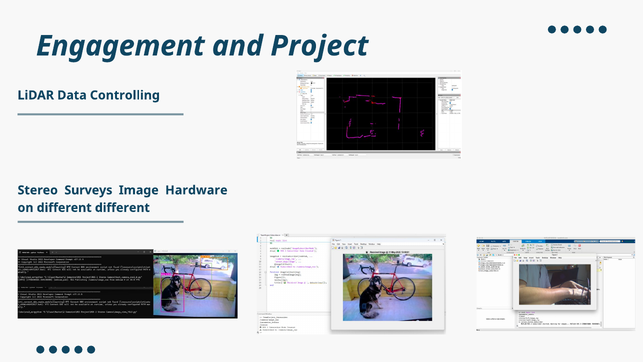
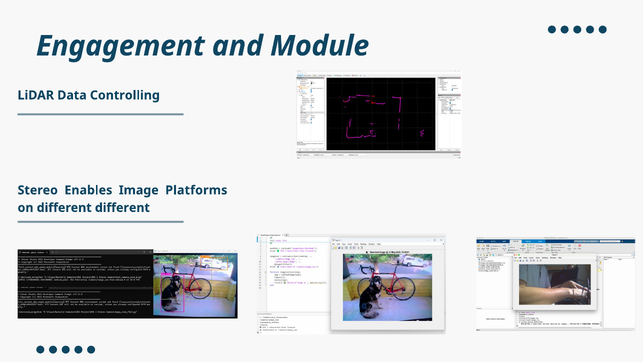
Project: Project -> Module (320, 46)
Surveys: Surveys -> Enables (88, 190)
Hardware: Hardware -> Platforms (196, 190)
